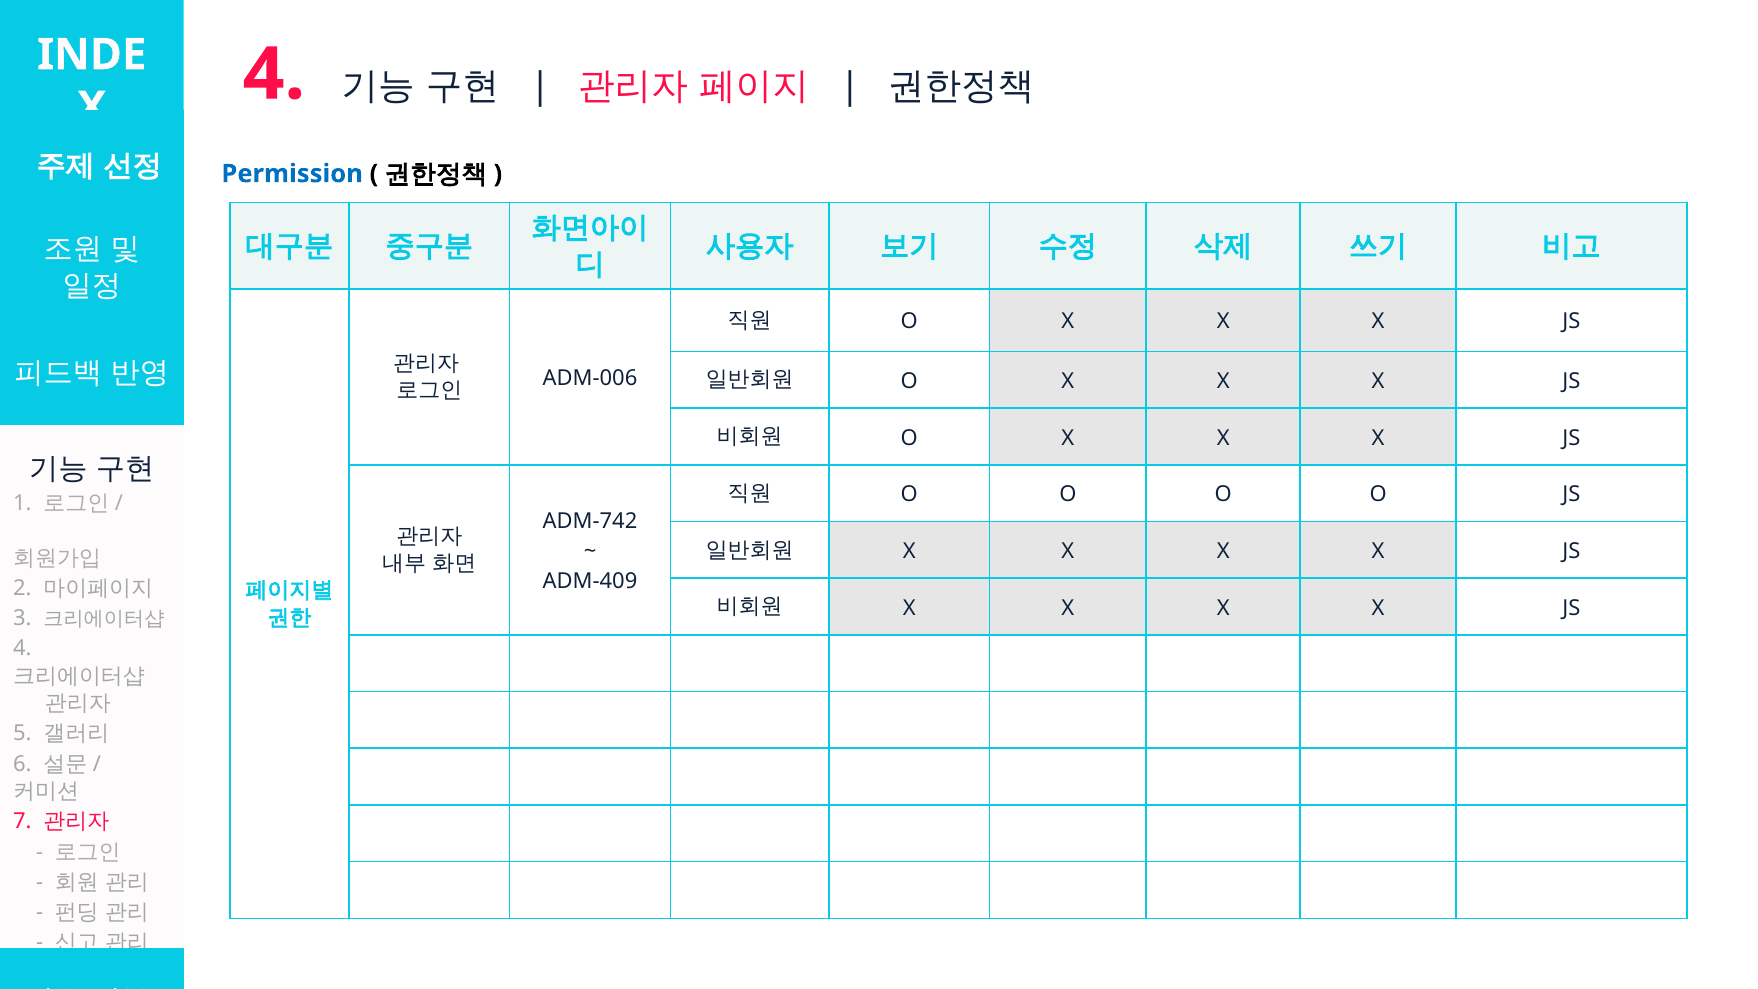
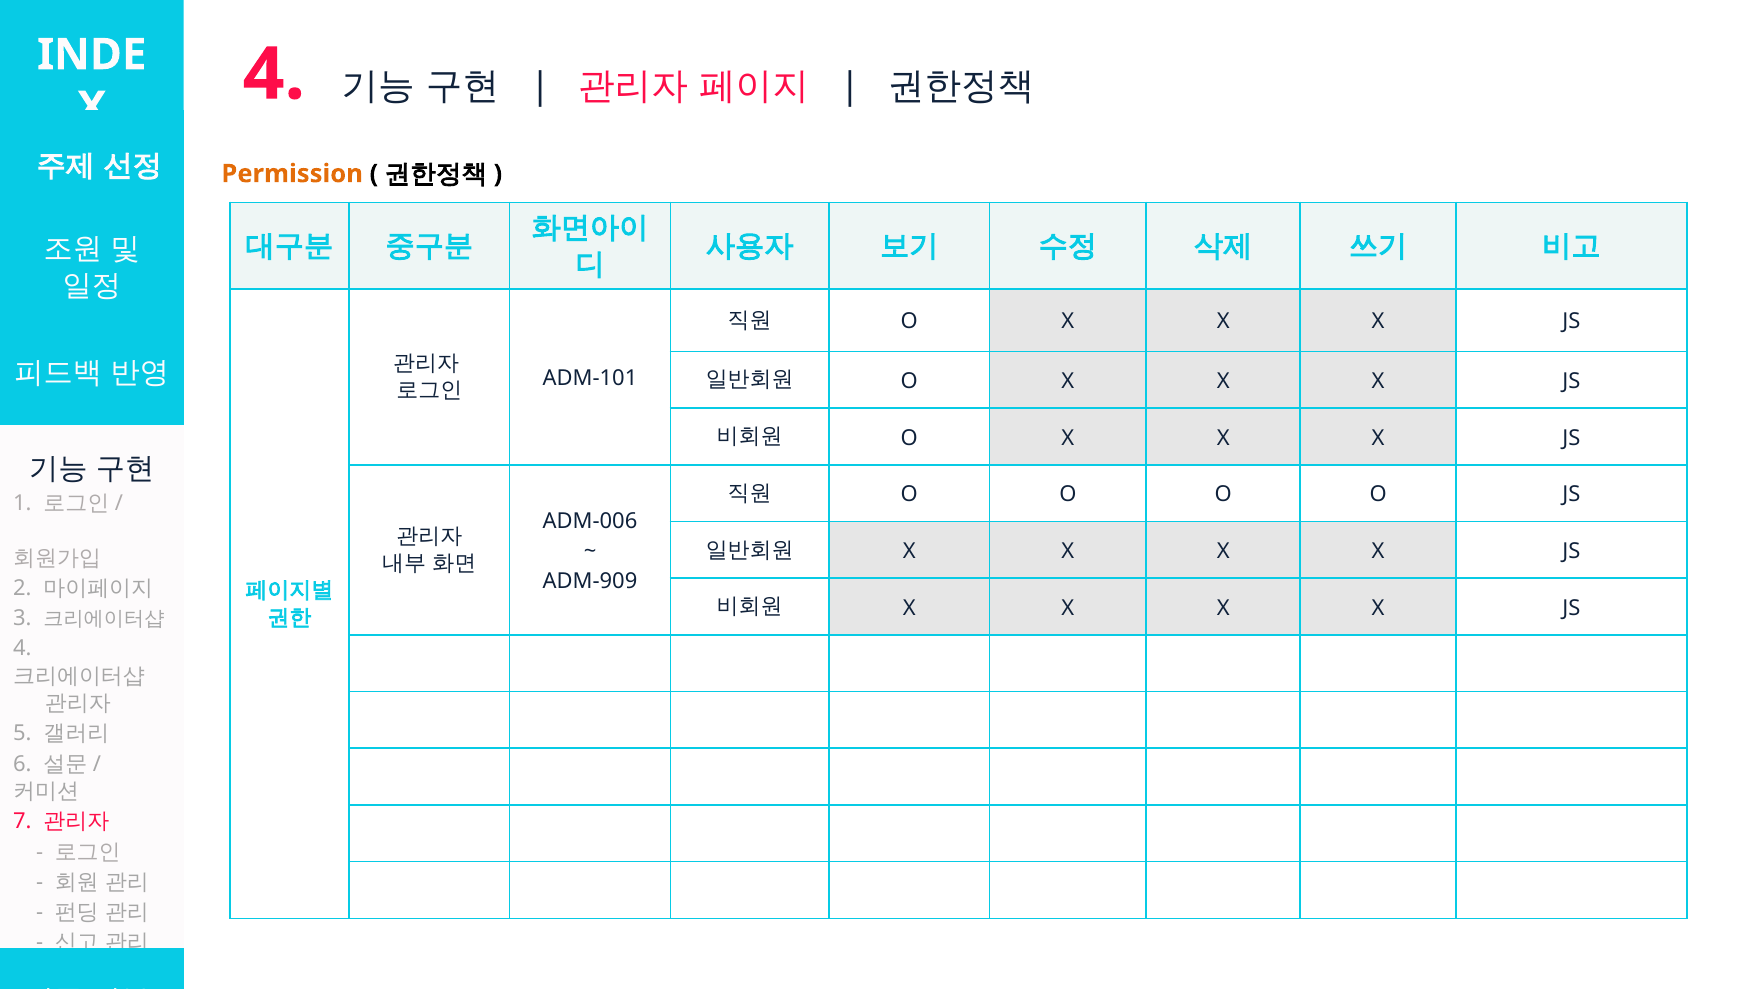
Permission colour: blue -> orange (292, 174)
ADM-006: ADM-006 -> ADM-101 (590, 378)
ADM-742: ADM-742 -> ADM-006 (590, 521)
ADM-409: ADM-409 -> ADM-909 (590, 581)
